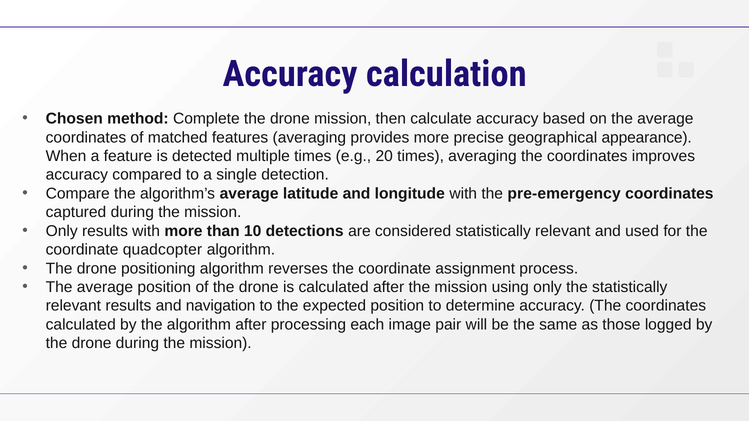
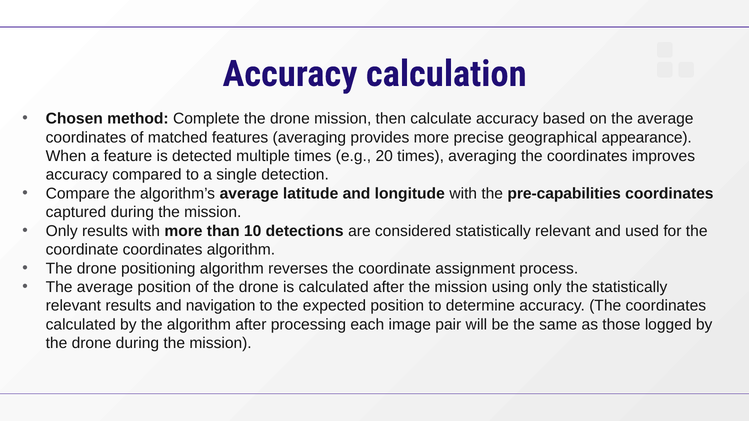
pre-emergency: pre-emergency -> pre-capabilities (564, 194)
coordinate quadcopter: quadcopter -> coordinates (163, 250)
